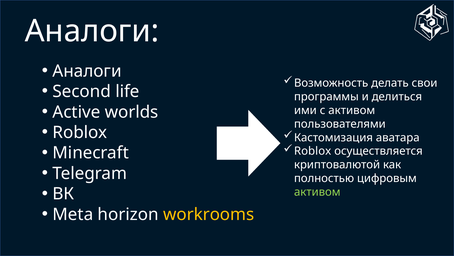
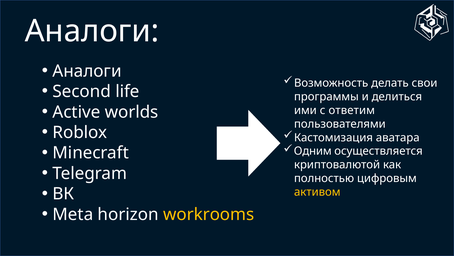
с активом: активом -> ответим (352, 110)
Roblox: Roblox -> Одним (313, 151)
активом colour: light green -> yellow (317, 192)
